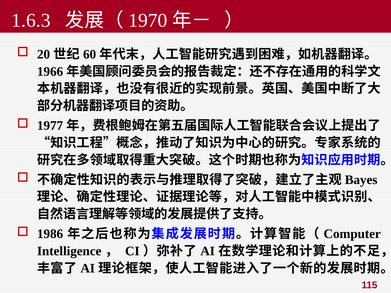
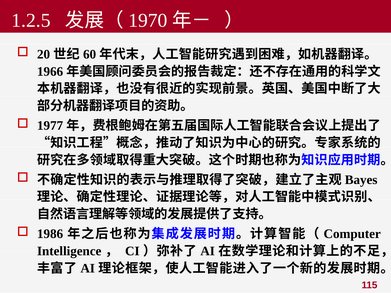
1.6.3: 1.6.3 -> 1.2.5 (31, 20)
